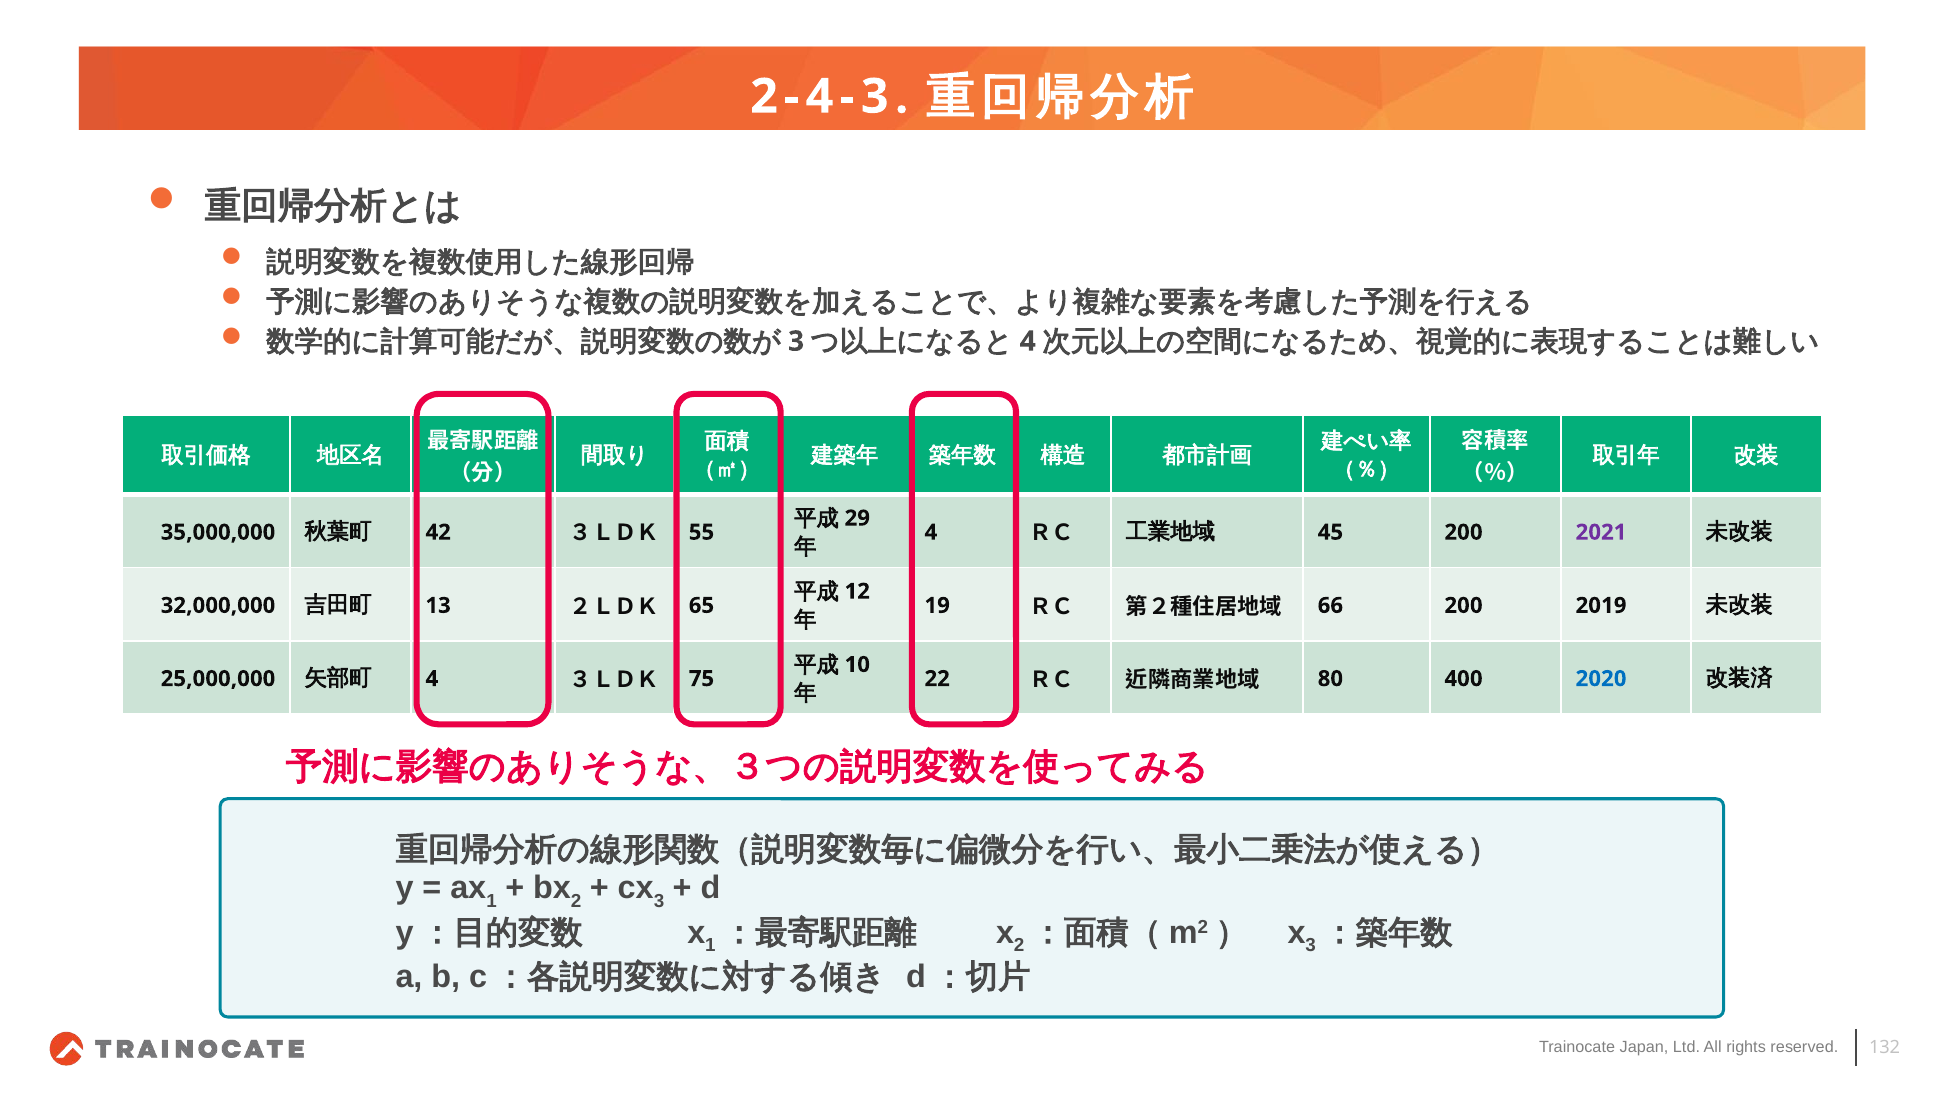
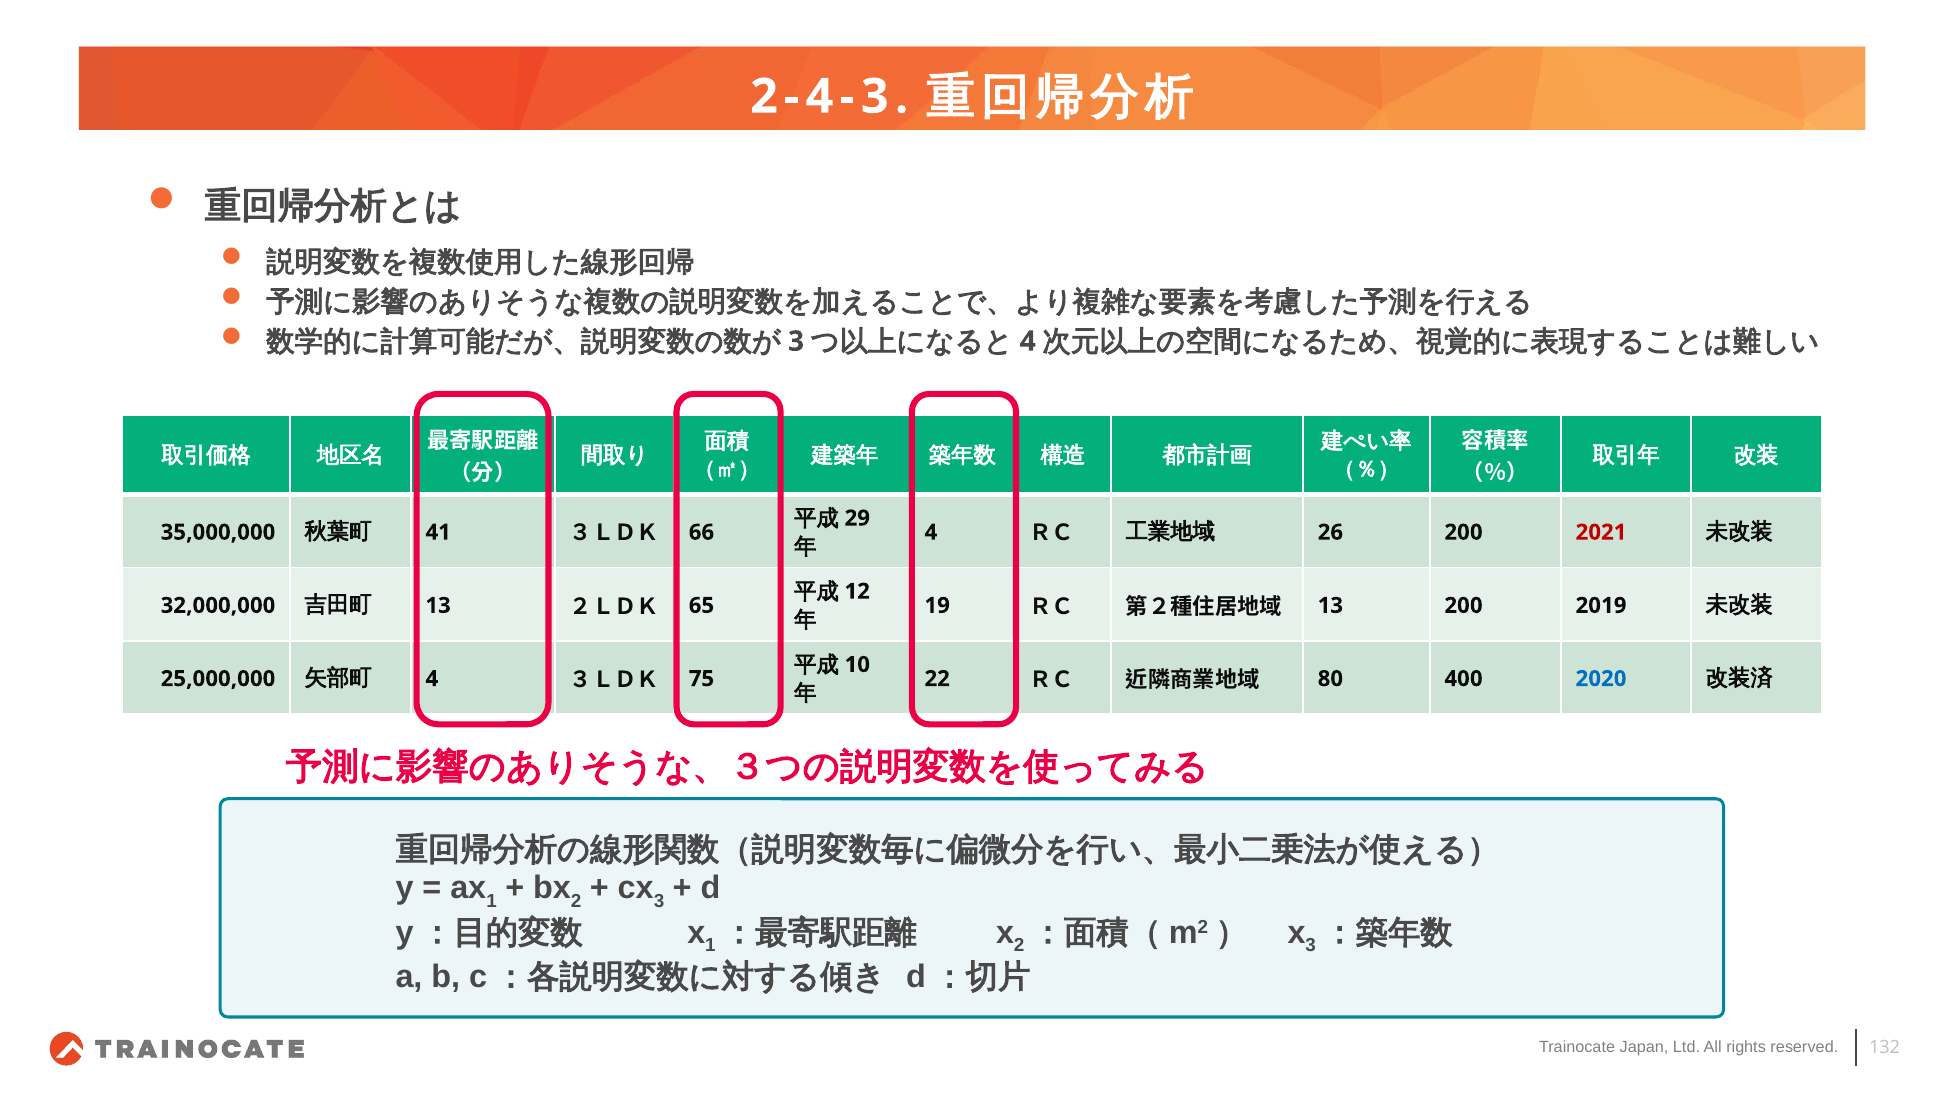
42: 42 -> 41 (438, 532)
55: 55 -> 66 (701, 532)
45: 45 -> 26 (1330, 532)
2021 colour: purple -> red (1601, 532)
66: 66 -> 13 (1330, 605)
